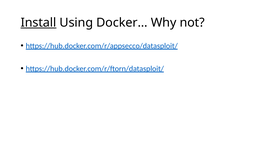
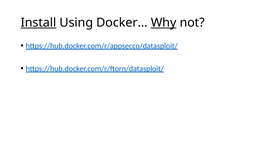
Why underline: none -> present (164, 23)
